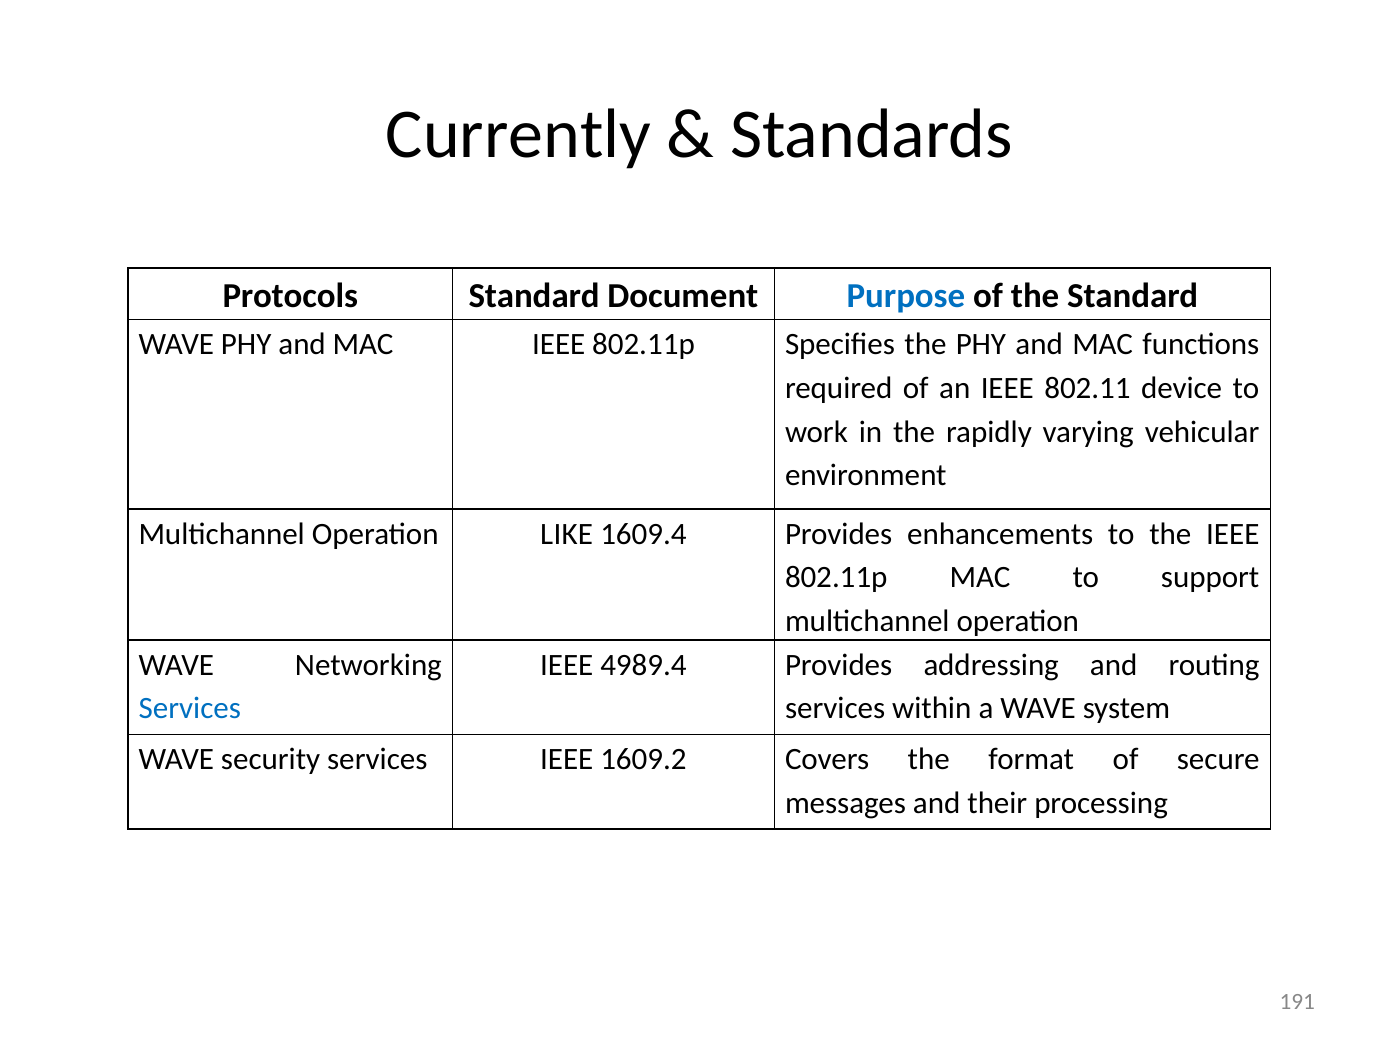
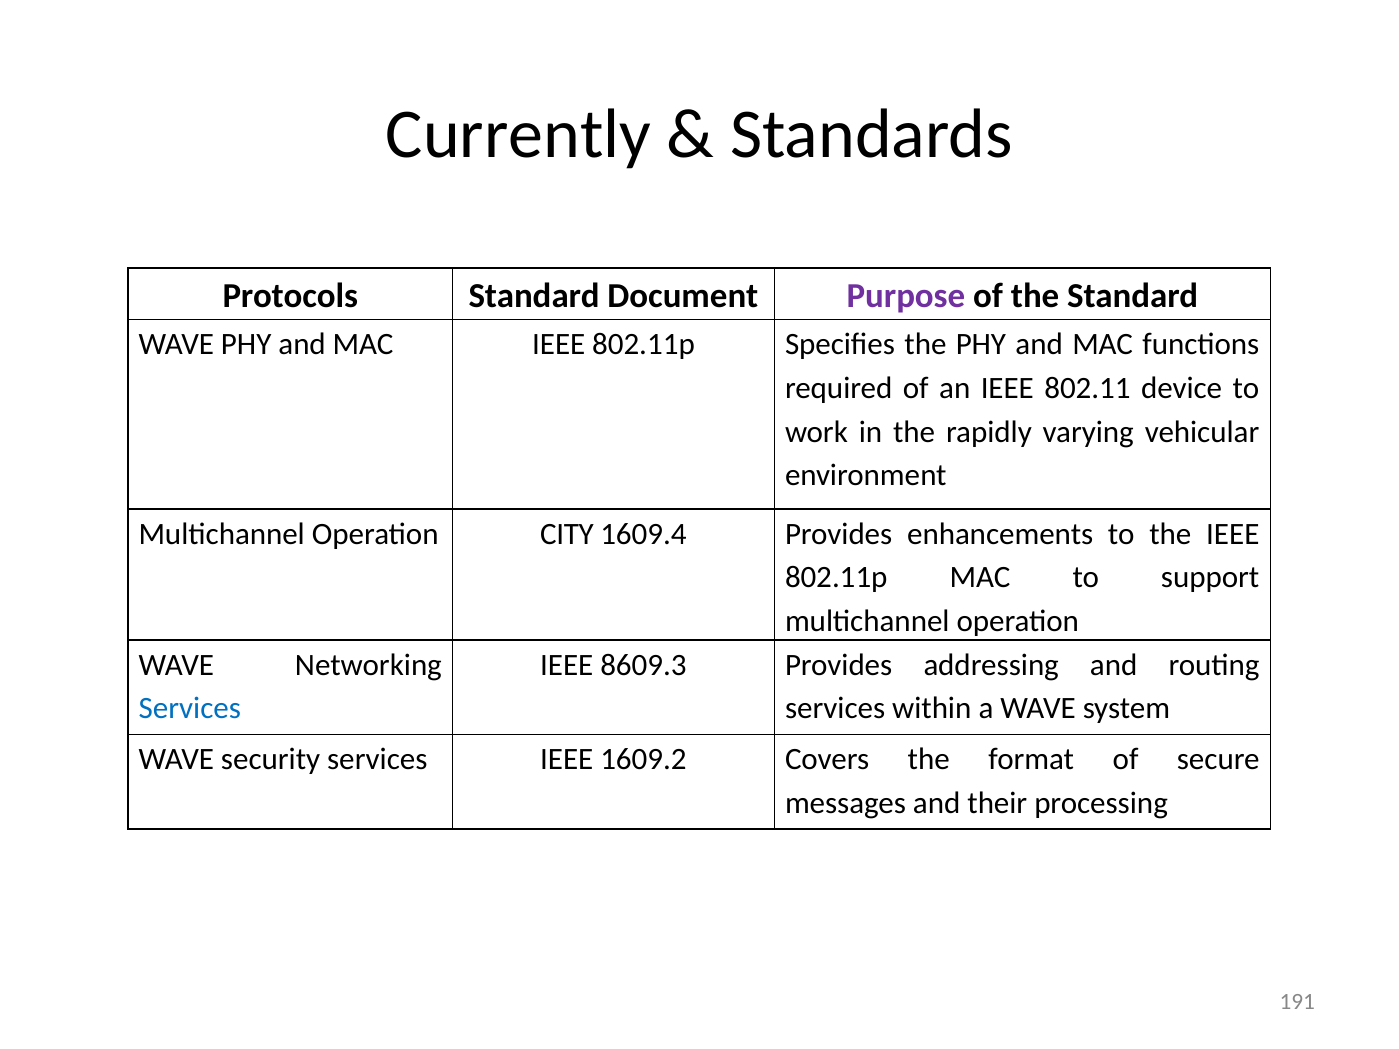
Purpose colour: blue -> purple (906, 296)
LIKE: LIKE -> CITY (567, 534)
4989.4: 4989.4 -> 8609.3 (643, 665)
